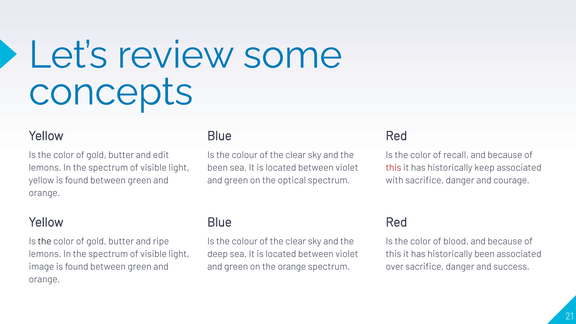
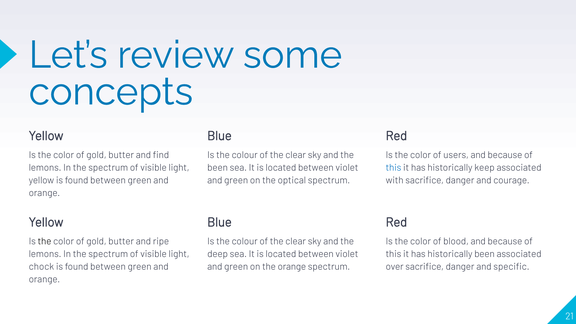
edit: edit -> find (161, 155)
recall: recall -> users (456, 155)
this colour: red -> blue (394, 168)
image: image -> chock (41, 267)
success: success -> specific (511, 267)
